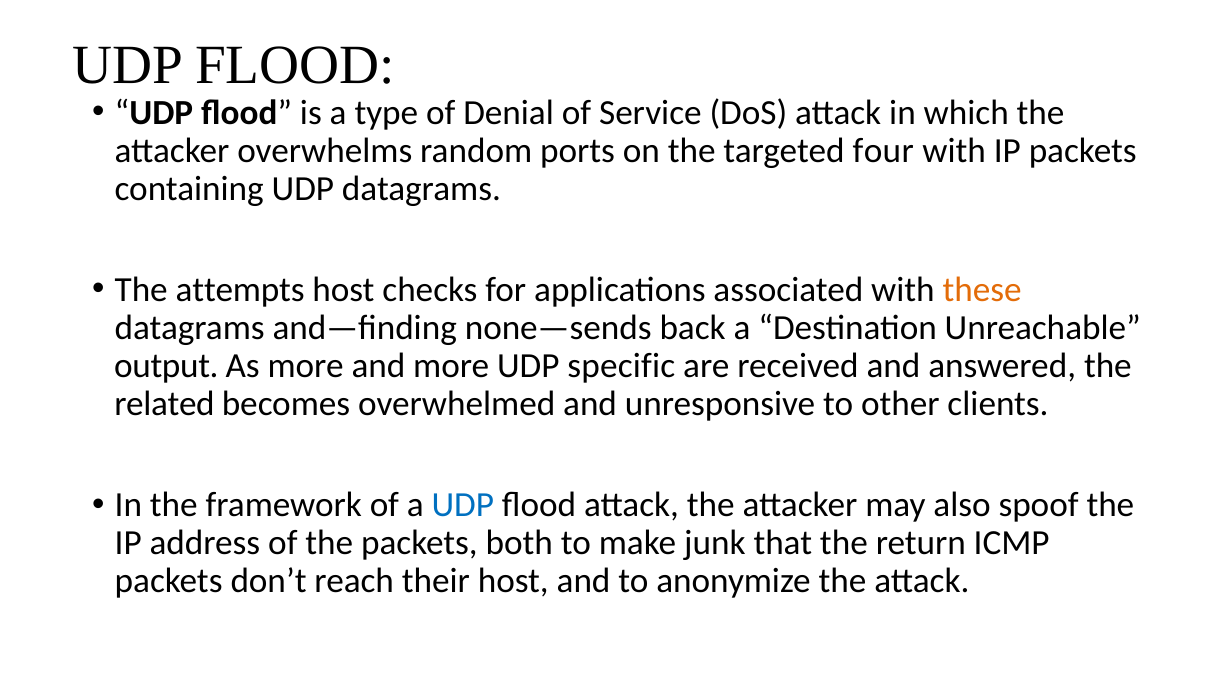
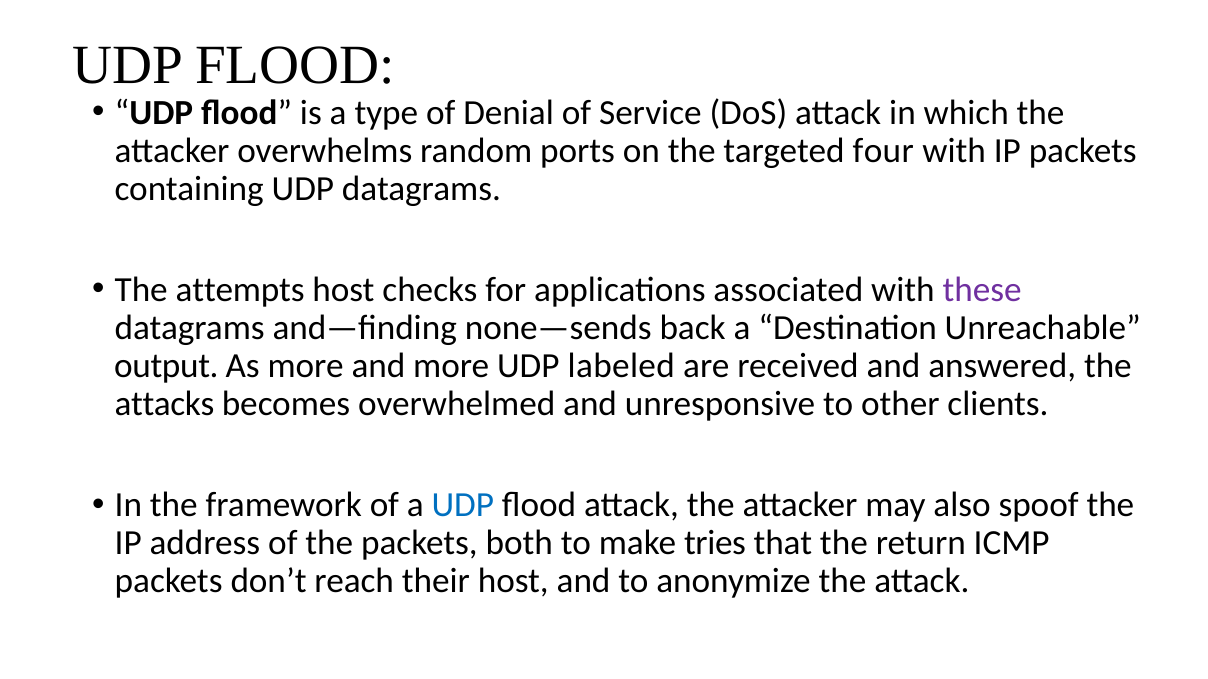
these colour: orange -> purple (982, 290)
specific: specific -> labeled (621, 366)
related: related -> attacks (164, 404)
junk: junk -> tries (715, 543)
